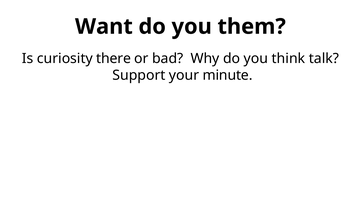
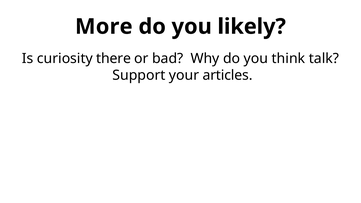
Want: Want -> More (104, 27)
them: them -> likely (252, 27)
minute: minute -> articles (228, 75)
